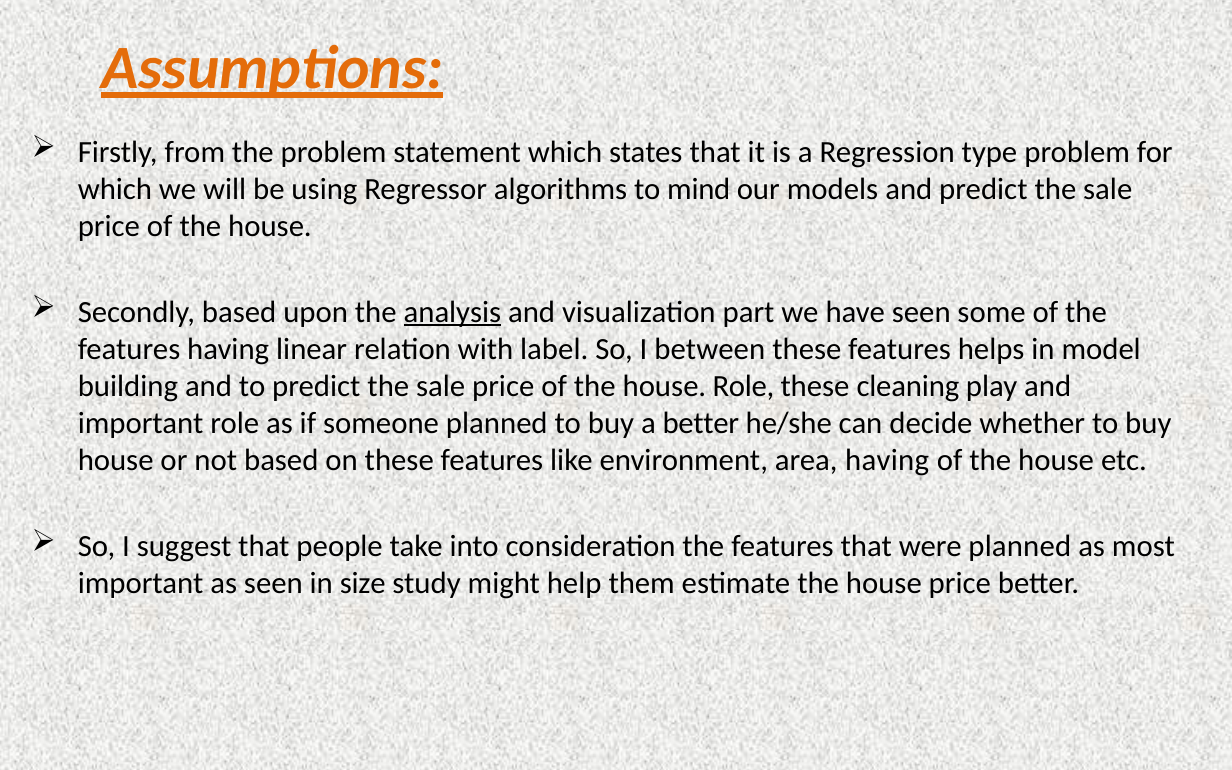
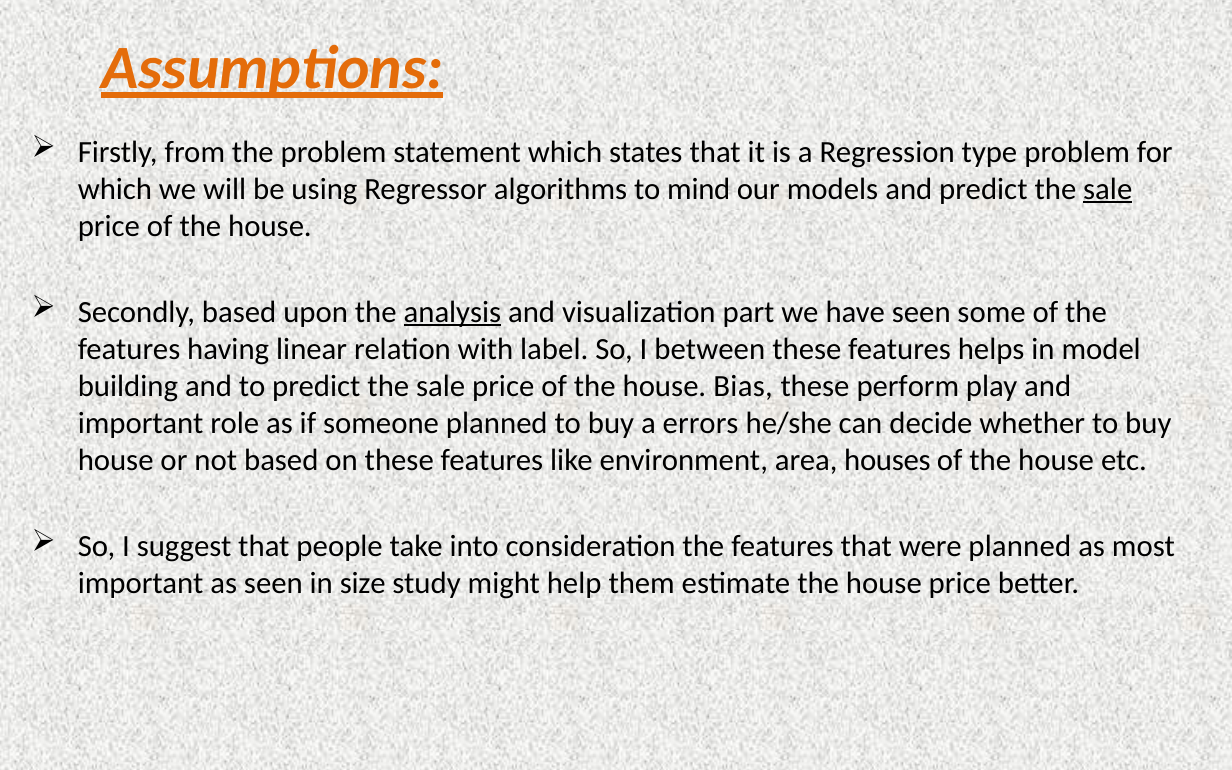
sale underline: none -> present (1108, 189)
house Role: Role -> Bias (743, 386)
cleaning: cleaning -> perform (908, 386)
a better: better -> errors (701, 423)
area having: having -> houses (887, 460)
